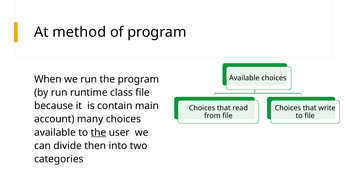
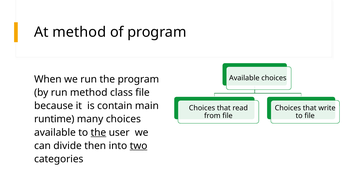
run runtime: runtime -> method (89, 93)
account: account -> runtime (54, 119)
two underline: none -> present (139, 146)
